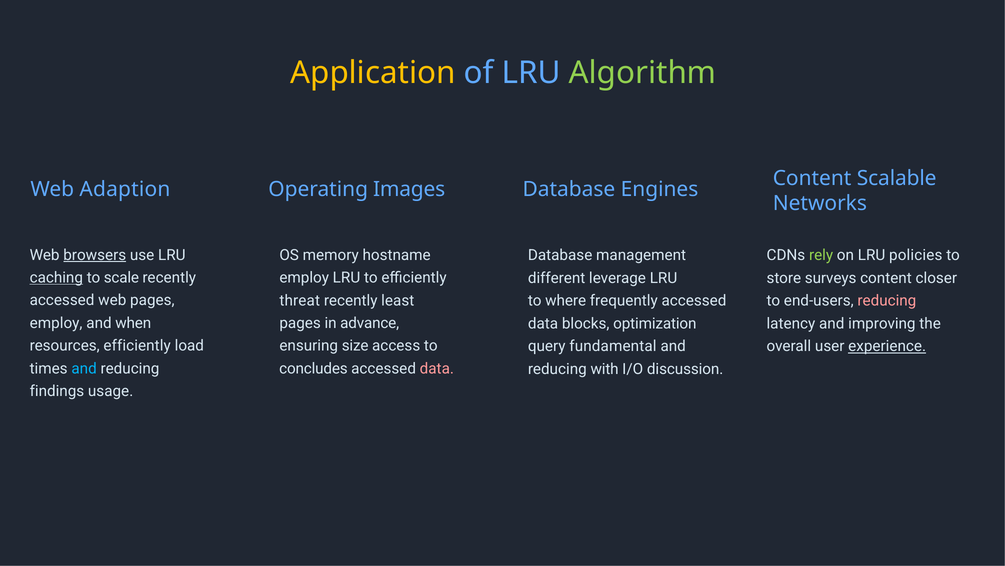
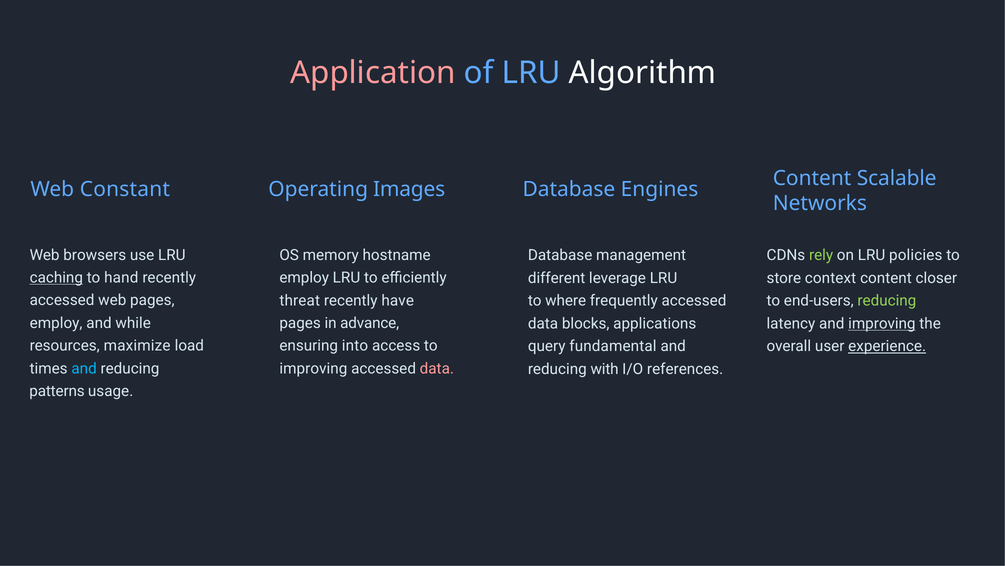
Application colour: yellow -> pink (373, 73)
Algorithm colour: light green -> white (642, 73)
Adaption: Adaption -> Constant (125, 189)
browsers underline: present -> none (95, 255)
scale: scale -> hand (121, 277)
surveys: surveys -> context (831, 278)
least: least -> have (398, 300)
reducing colour: pink -> light green (887, 301)
when: when -> while (133, 323)
optimization: optimization -> applications (655, 323)
improving underline: none -> present (882, 323)
resources efficiently: efficiently -> maximize (137, 345)
size: size -> into (355, 346)
concludes: concludes -> improving (313, 368)
discussion: discussion -> references (685, 369)
findings: findings -> patterns (57, 391)
